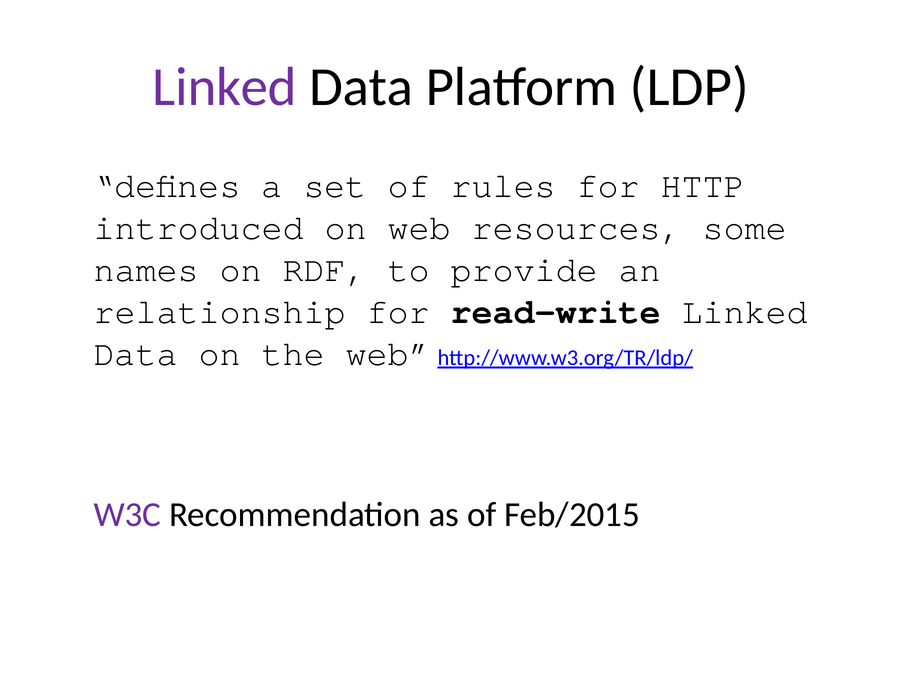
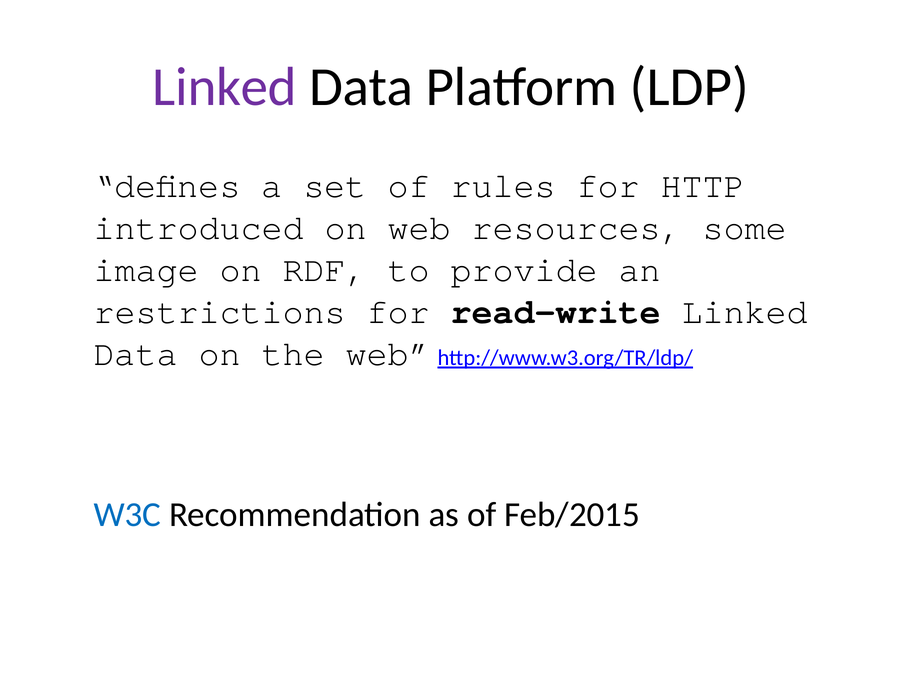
names: names -> image (146, 270)
relationship: relationship -> restrictions (220, 312)
W3C colour: purple -> blue (127, 515)
